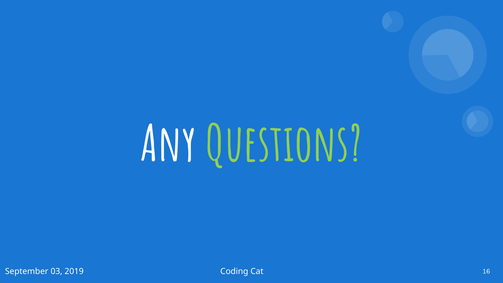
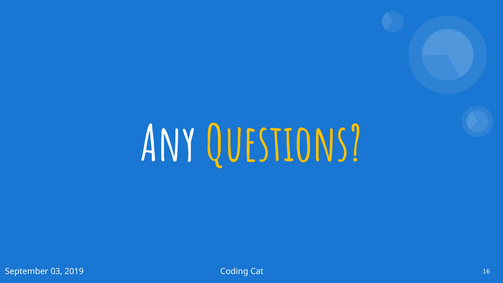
Questions colour: light green -> yellow (284, 145)
